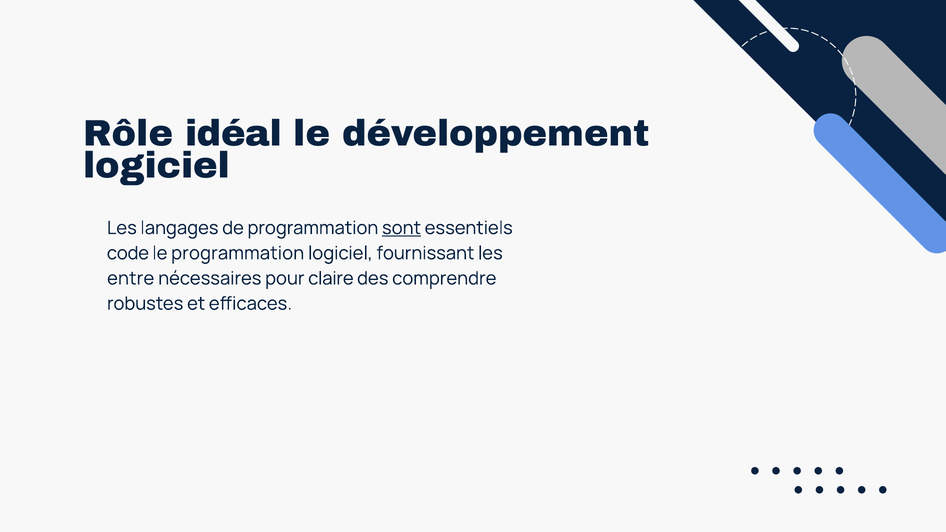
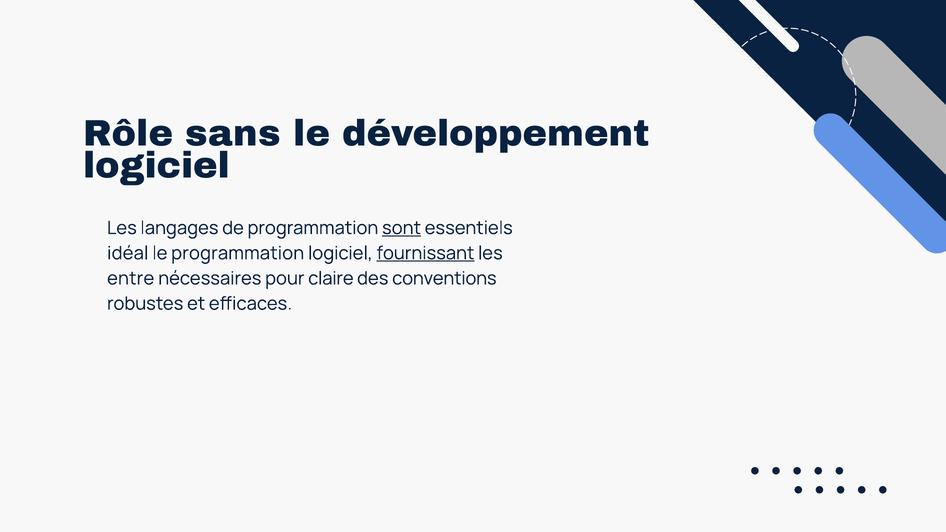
idéal: idéal -> sans (233, 134)
code: code -> idéal (128, 253)
fournissant underline: none -> present (425, 253)
comprendre: comprendre -> conventions (444, 278)
